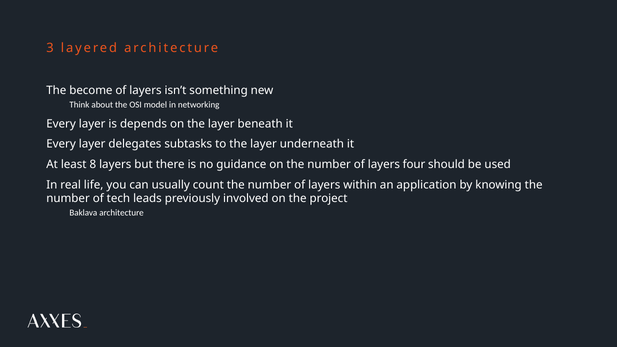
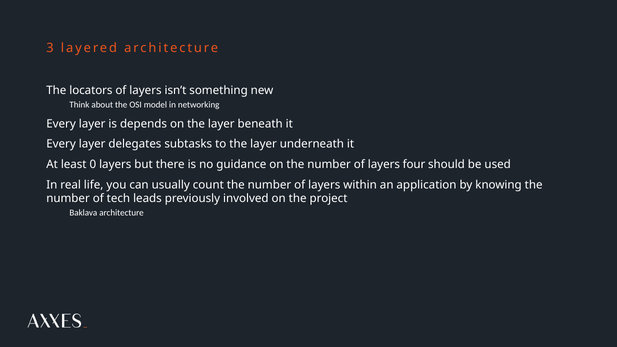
become: become -> locators (91, 91)
8: 8 -> 0 (93, 164)
